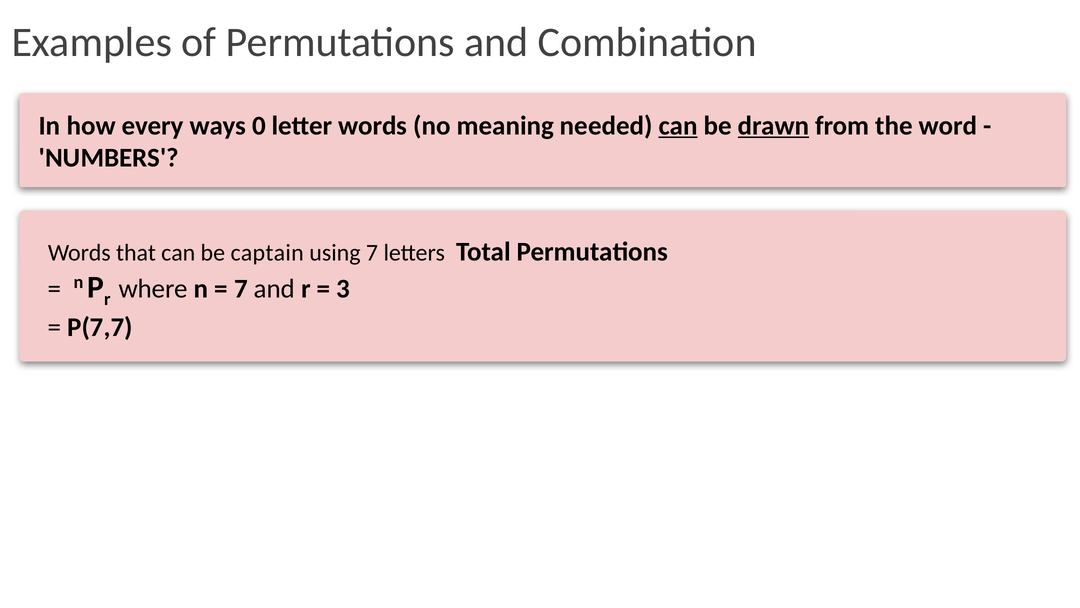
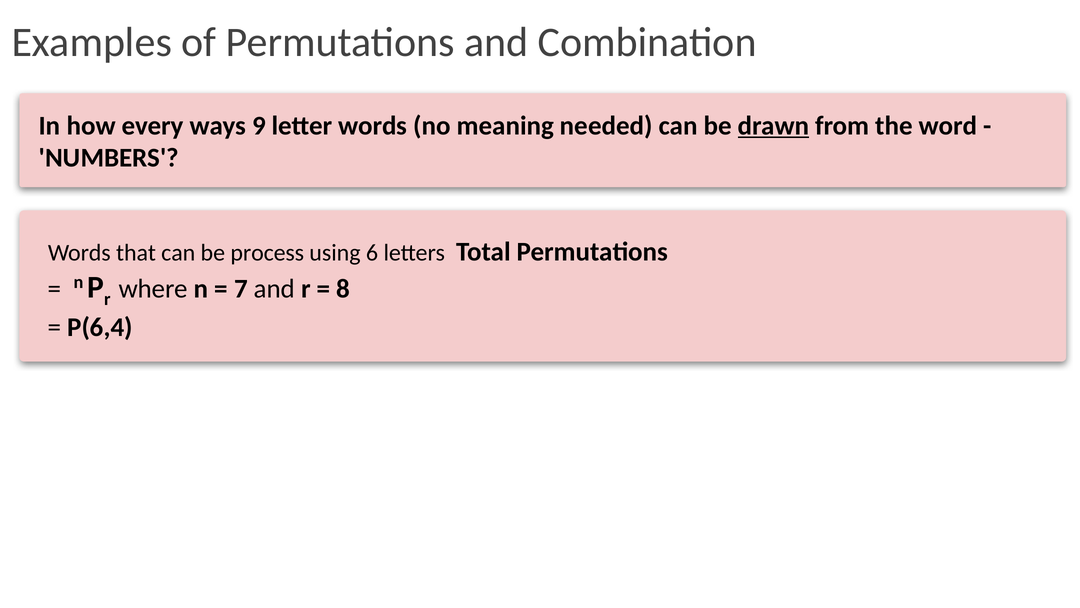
0: 0 -> 9 (259, 125)
can underline: present -> none (678, 125)
captain: captain -> process (267, 252)
using 7: 7 -> 6 (372, 252)
3: 3 -> 8 (343, 288)
P(7,7: P(7,7 -> P(6,4 (100, 327)
